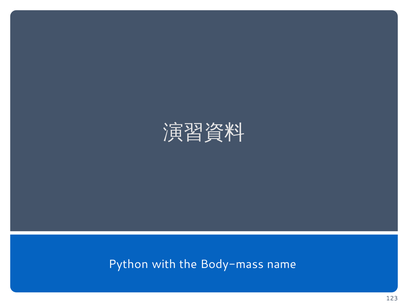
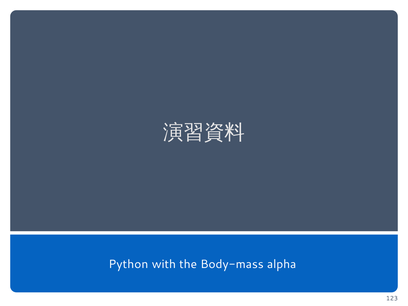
name: name -> alpha (282, 264)
